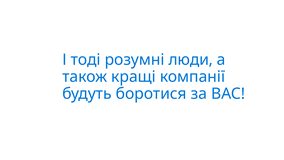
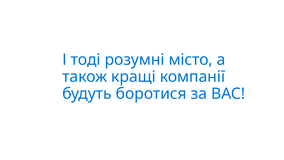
люди: люди -> місто (191, 60)
